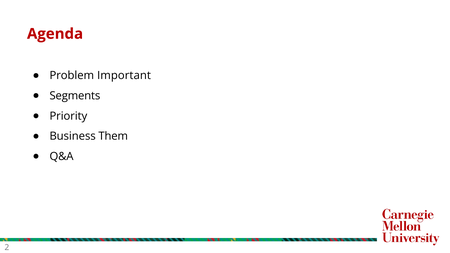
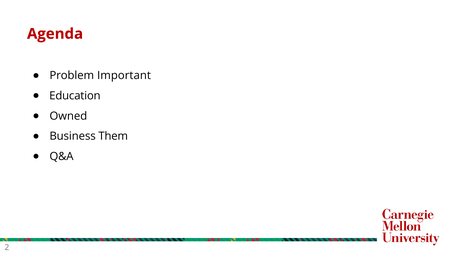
Segments: Segments -> Education (75, 96)
Priority: Priority -> Owned (68, 116)
